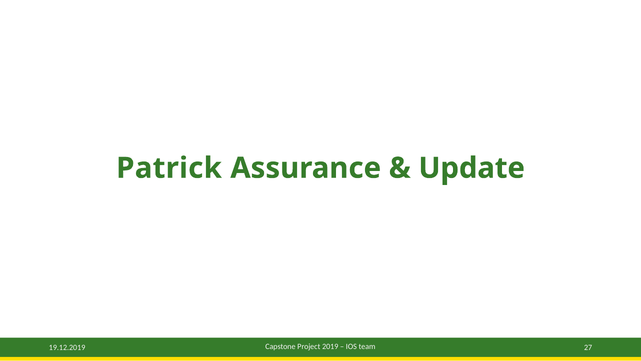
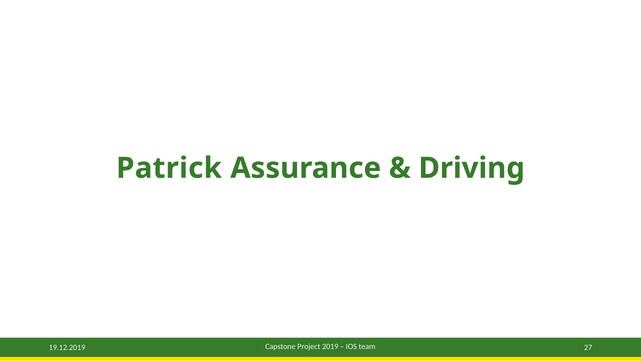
Update: Update -> Driving (472, 168)
